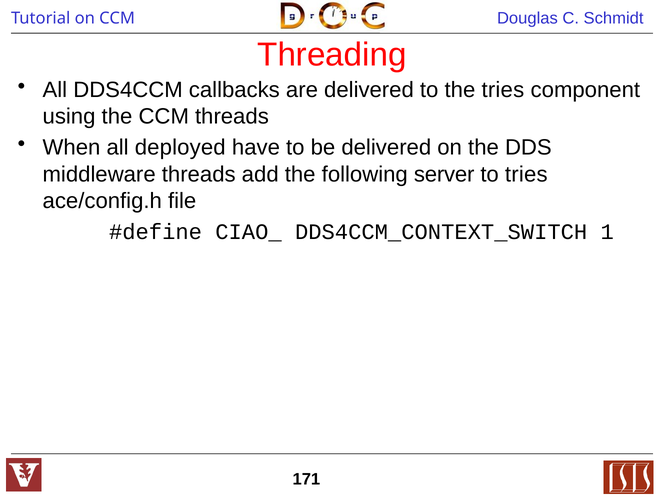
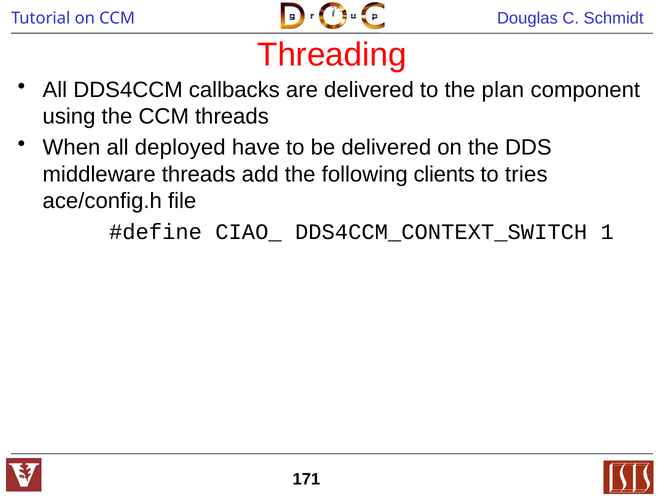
the tries: tries -> plan (503, 90)
server: server -> clients (444, 174)
